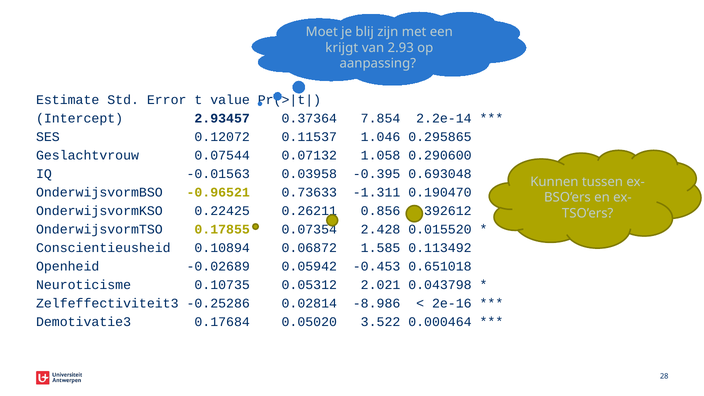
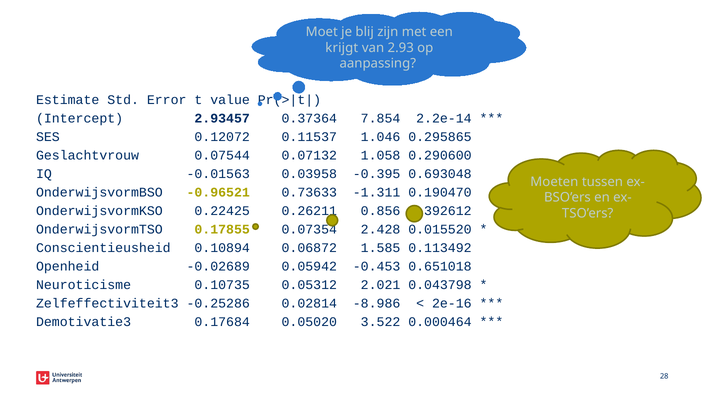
Kunnen: Kunnen -> Moeten (554, 182)
